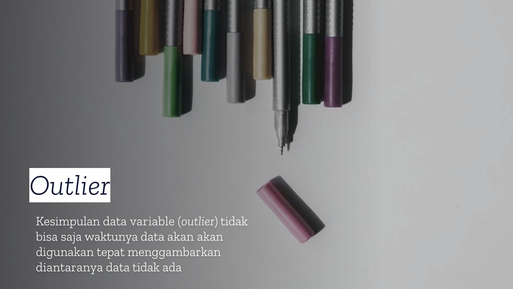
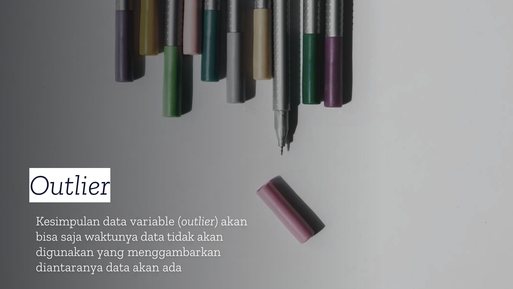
outlier tidak: tidak -> akan (234, 221)
data akan: akan -> tidak (181, 236)
tepat: tepat -> yang (111, 252)
data tidak: tidak -> akan (146, 267)
